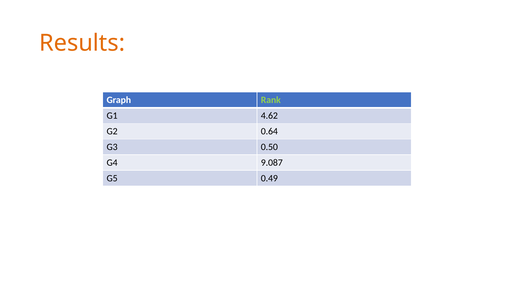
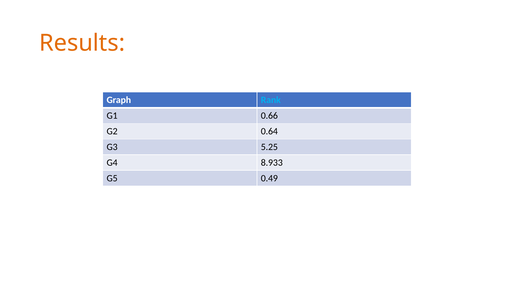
Rank colour: light green -> light blue (271, 100)
4.62: 4.62 -> 0.66 (269, 116)
0.50: 0.50 -> 5.25 (269, 147)
9.087: 9.087 -> 8.933 (272, 163)
